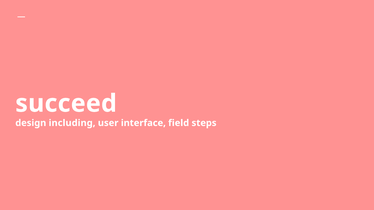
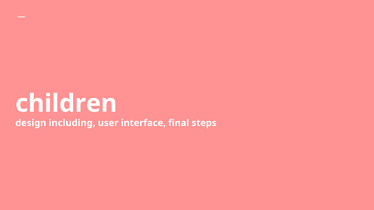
succeed: succeed -> children (66, 104)
field: field -> final (179, 123)
